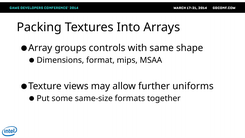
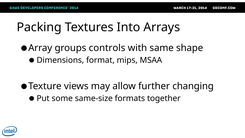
uniforms: uniforms -> changing (193, 86)
